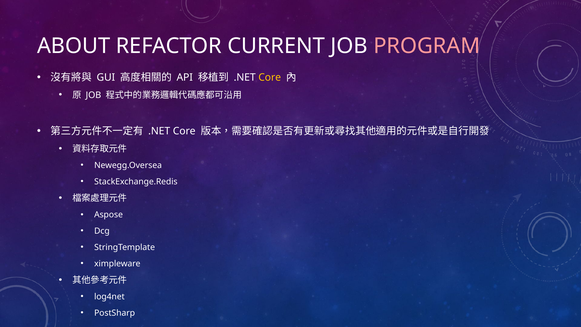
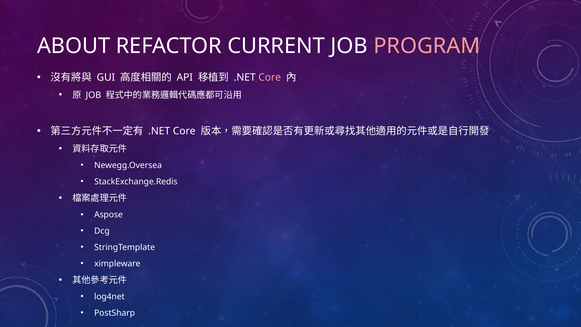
Core colour: yellow -> pink (270, 77)
